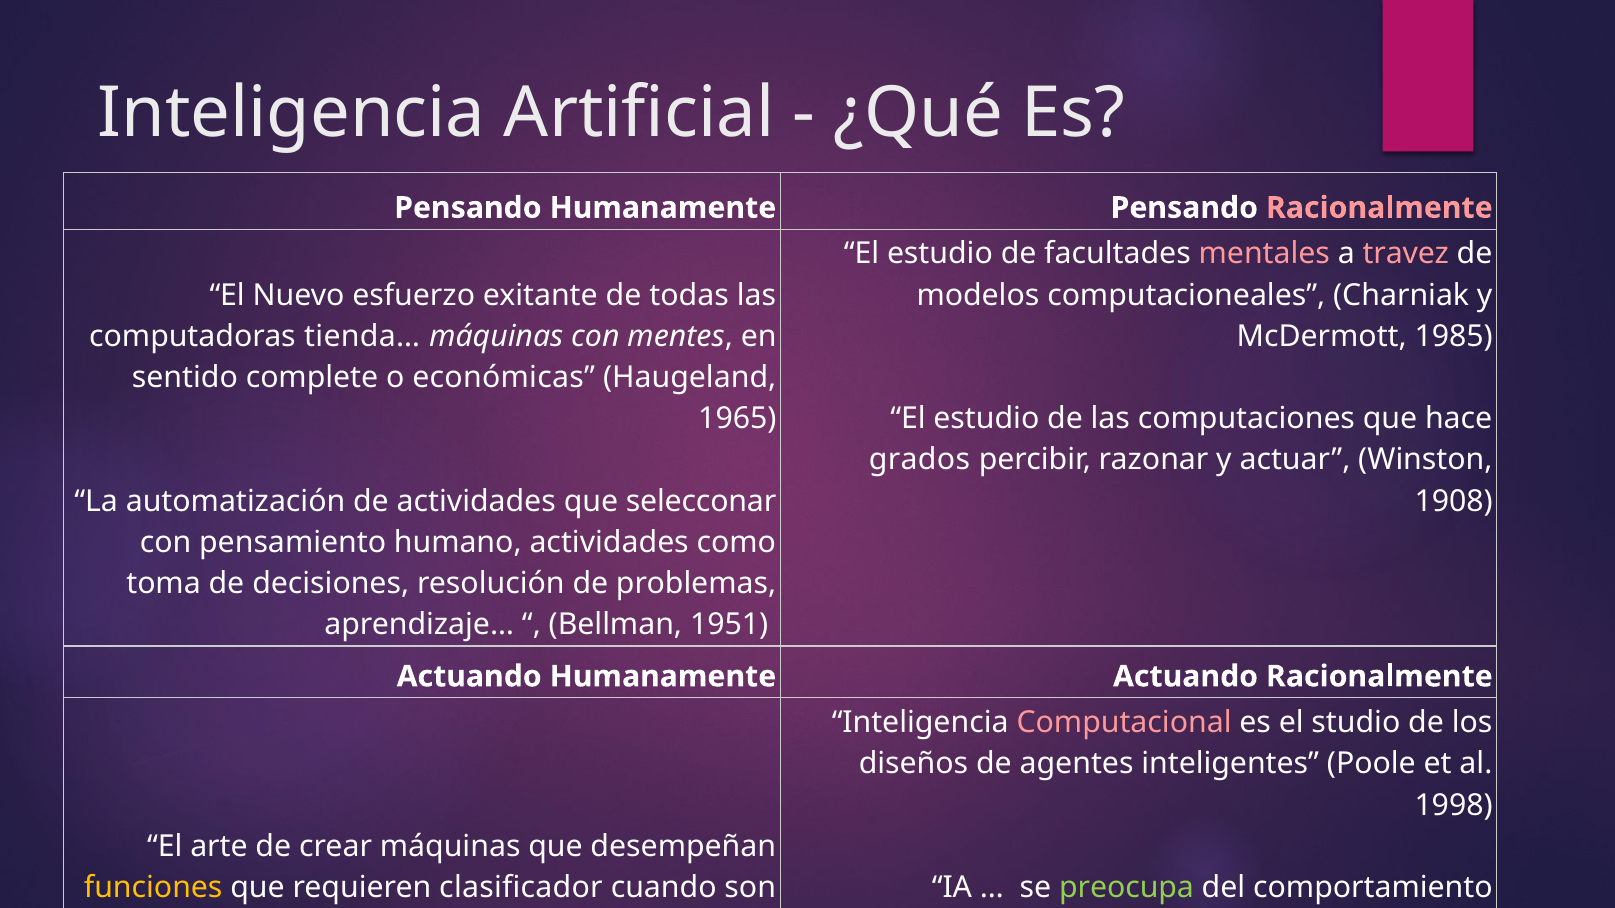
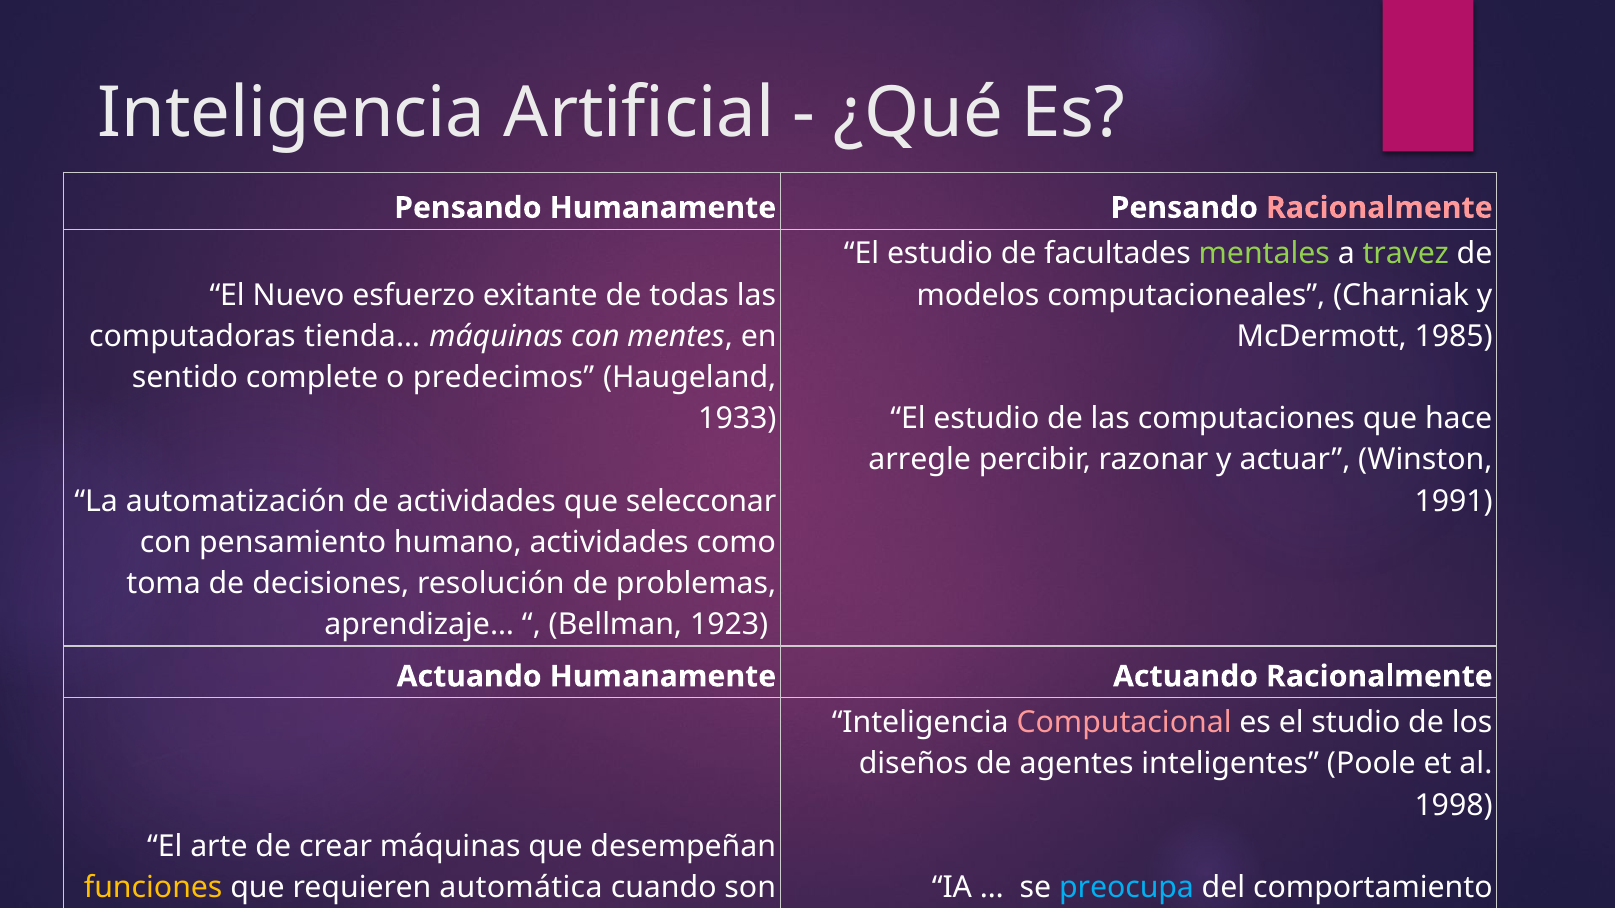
mentales colour: pink -> light green (1264, 254)
travez colour: pink -> light green (1406, 254)
económicas: económicas -> predecimos (504, 378)
1965: 1965 -> 1933 (737, 419)
grados: grados -> arregle (920, 460)
1908: 1908 -> 1991 (1454, 501)
1951: 1951 -> 1923 (729, 625)
clasificador: clasificador -> automática (521, 888)
preocupa colour: light green -> light blue (1127, 888)
